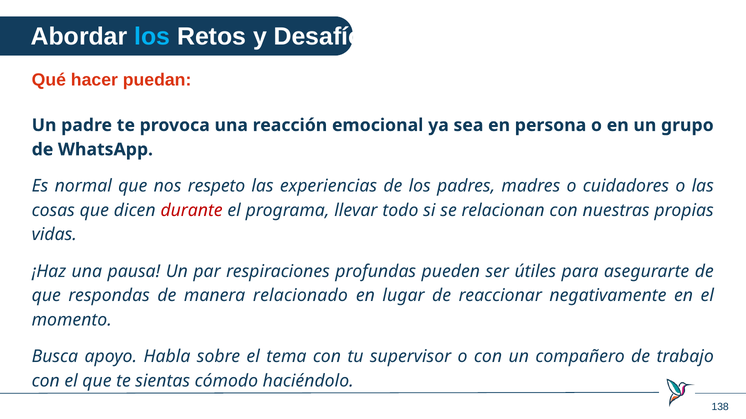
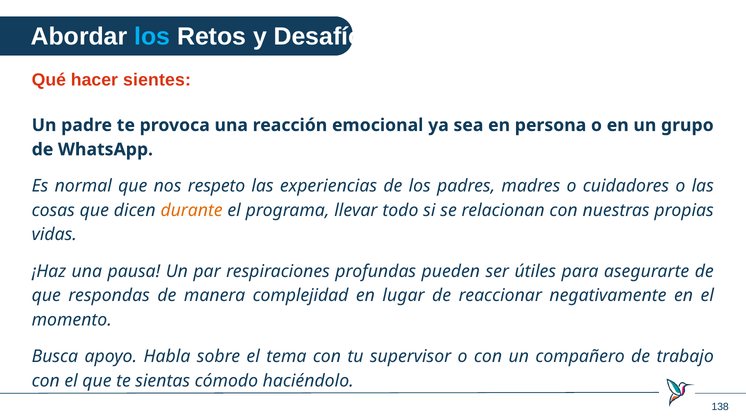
puedan: puedan -> sientes (157, 80)
durante colour: red -> orange (192, 211)
relacionado: relacionado -> complejidad (301, 296)
